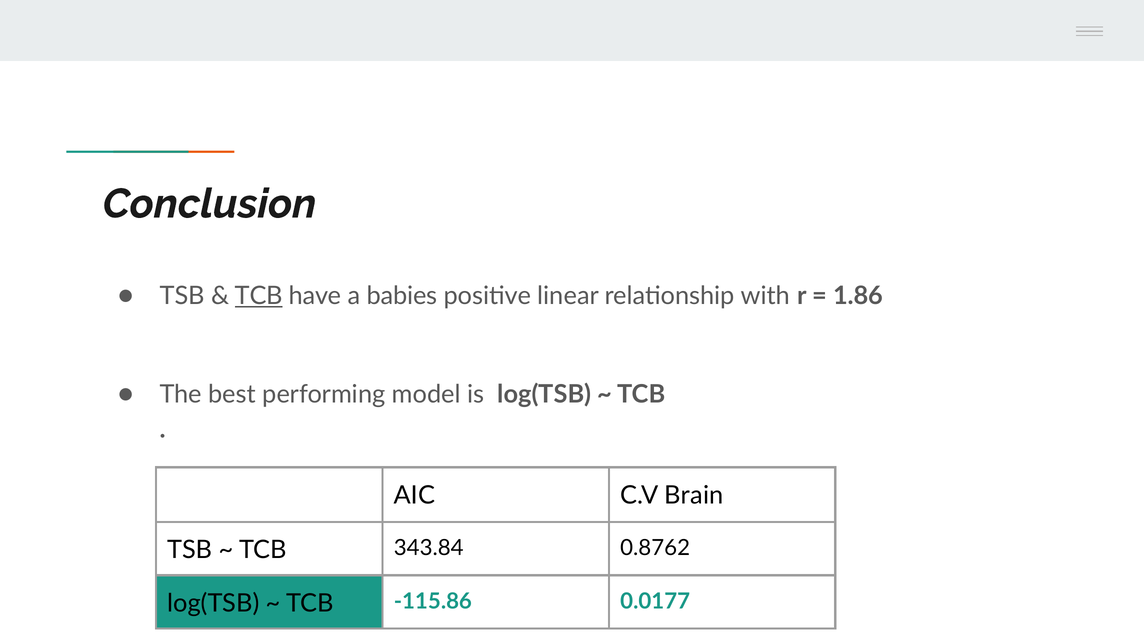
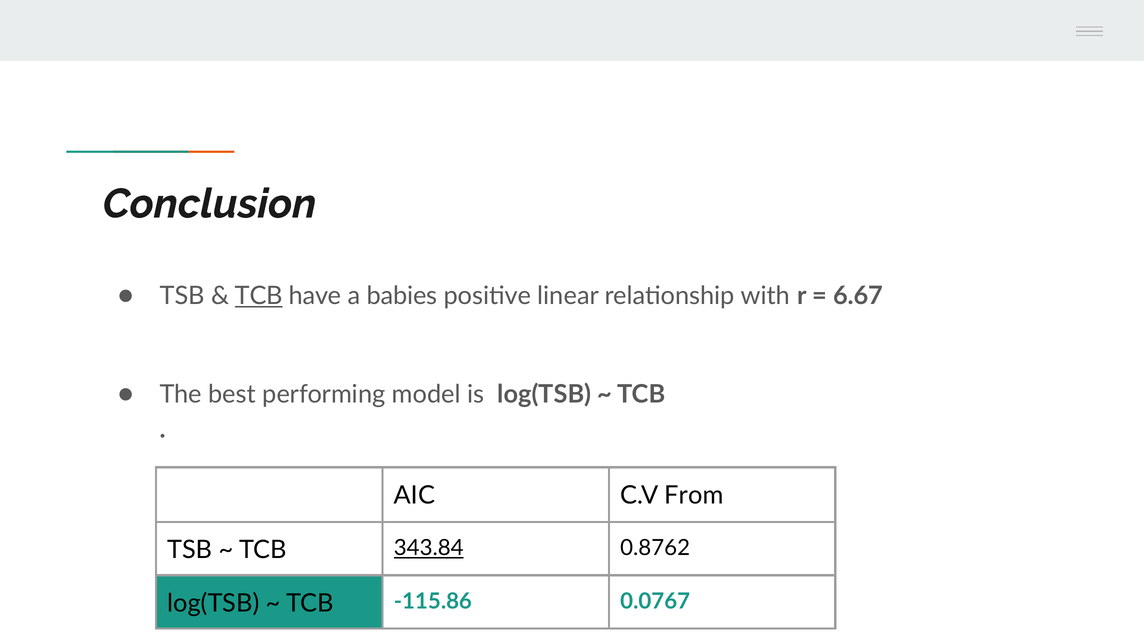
1.86: 1.86 -> 6.67 (858, 296)
Brain: Brain -> From (694, 496)
343.84 underline: none -> present (429, 548)
0.0177: 0.0177 -> 0.0767 (655, 602)
